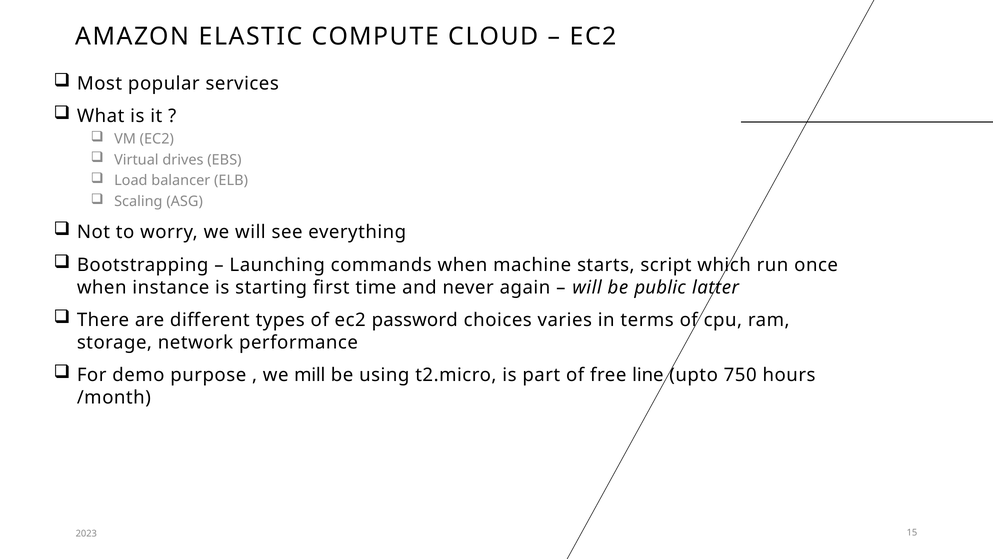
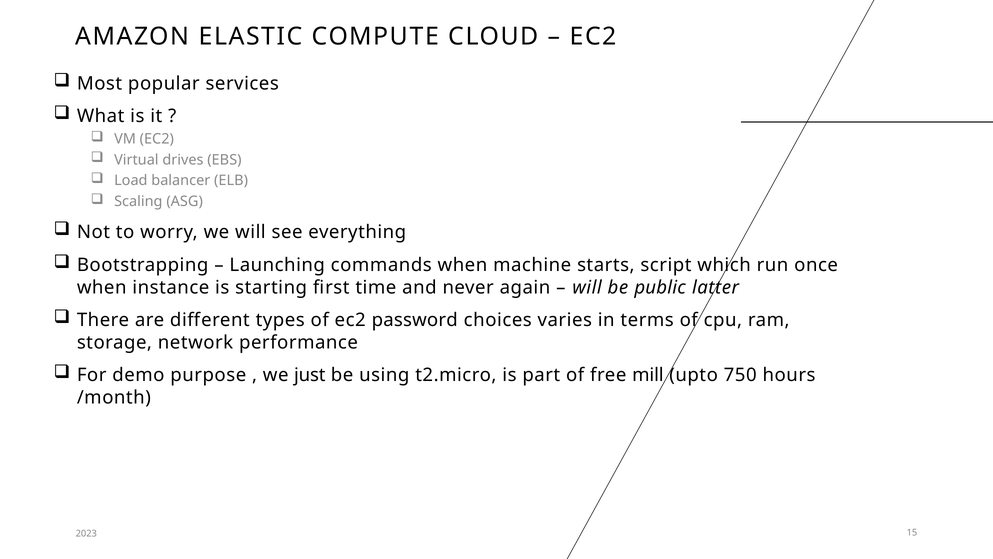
mill: mill -> just (310, 375)
line: line -> mill (648, 375)
